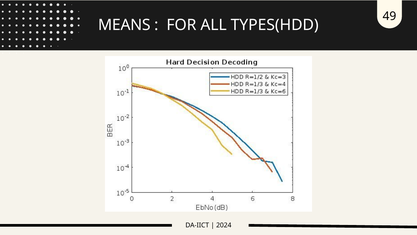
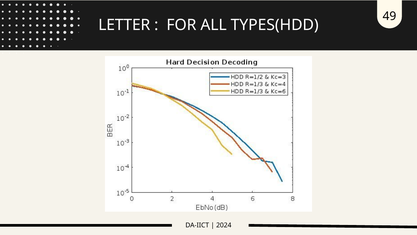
MEANS: MEANS -> LETTER (124, 25)
